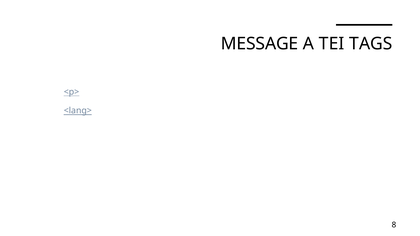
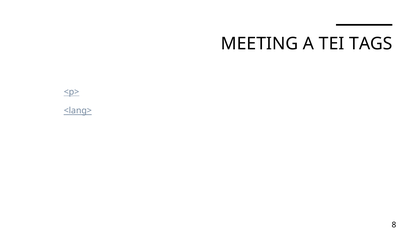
MESSAGE: MESSAGE -> MEETING (260, 44)
